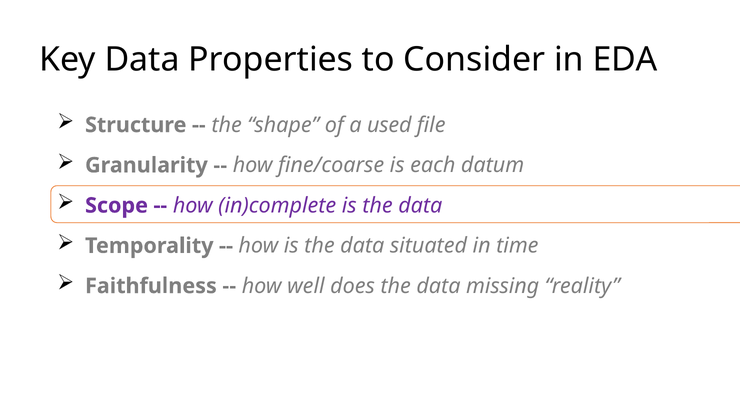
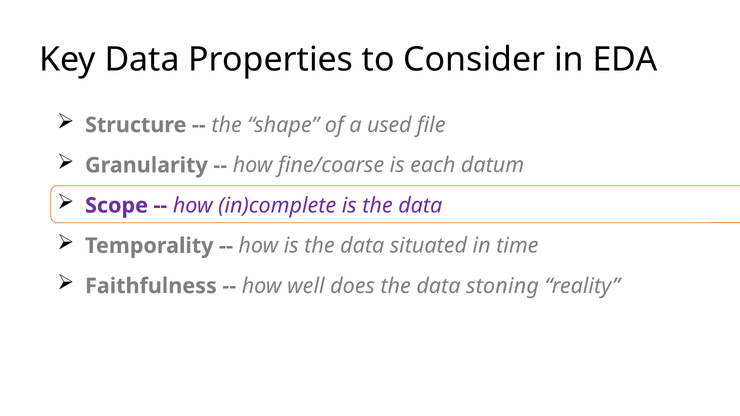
missing: missing -> stoning (503, 286)
